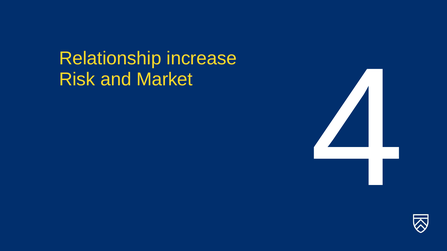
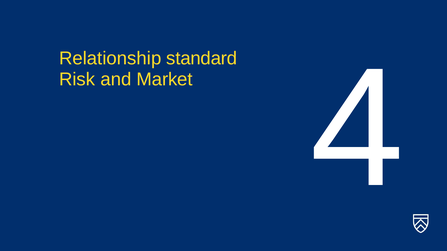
increase: increase -> standard (202, 58)
